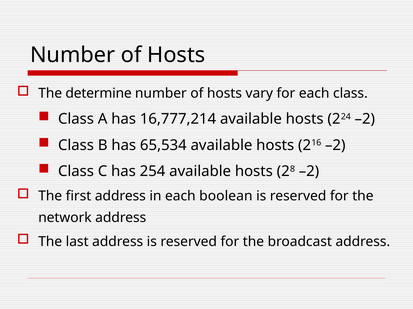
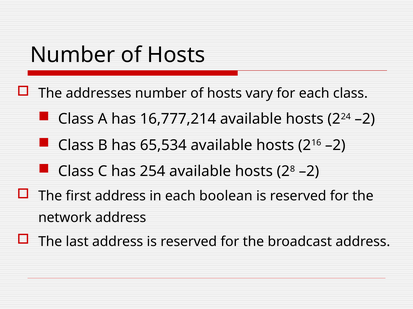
determine: determine -> addresses (99, 94)
